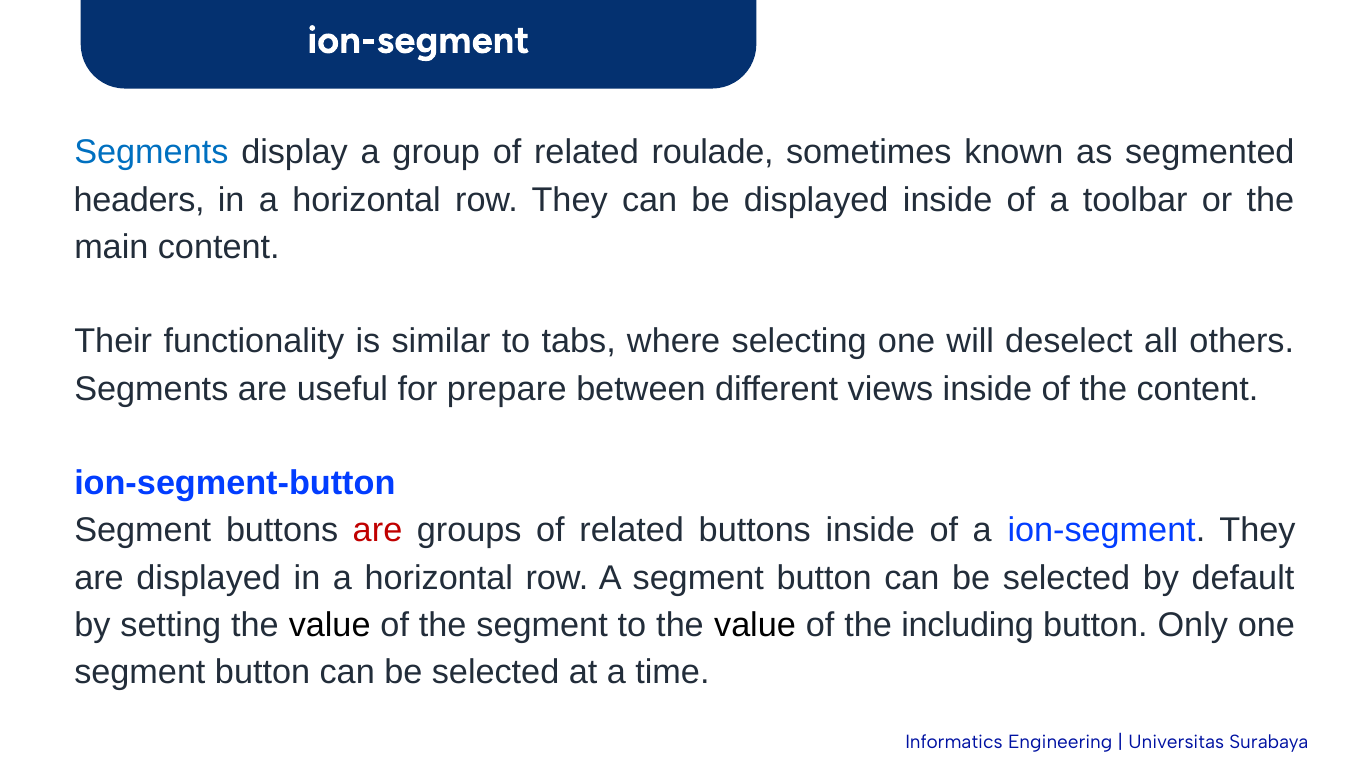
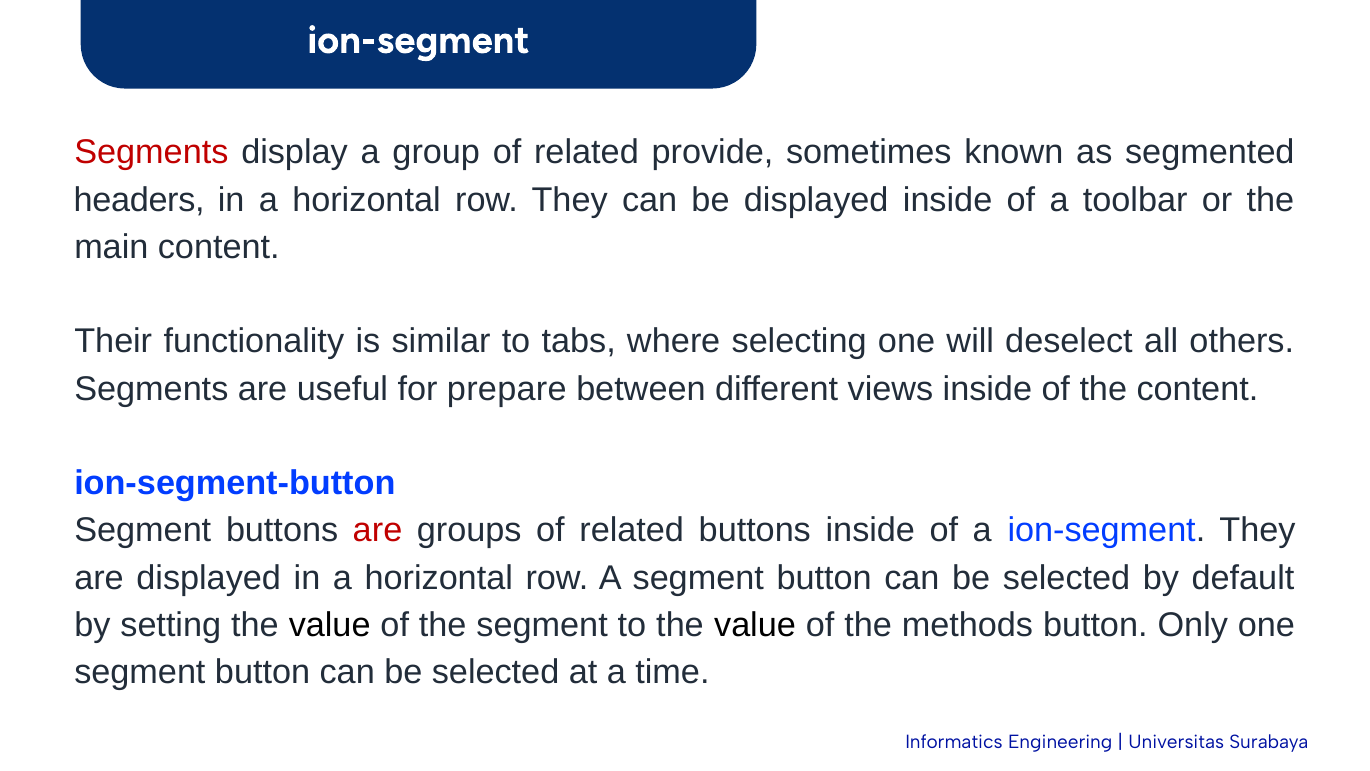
Segments colour: blue -> red (151, 152)
roulade: roulade -> provide (712, 152)
including: including -> methods (967, 625)
